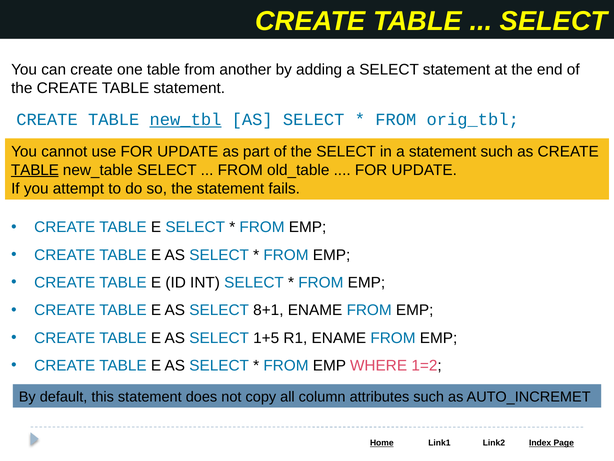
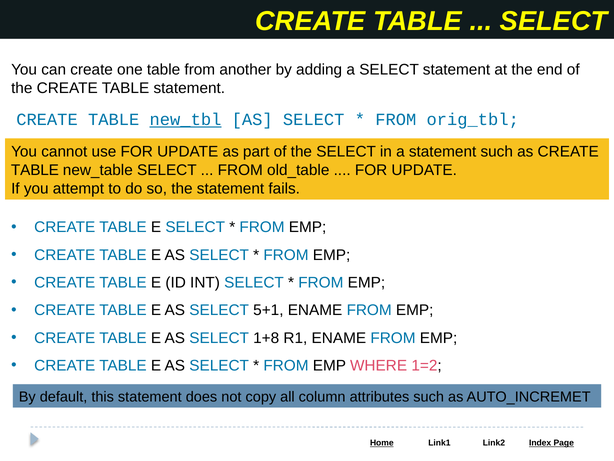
TABLE underline: present -> none (35, 170)
8+1: 8+1 -> 5+1 (268, 310)
1+5: 1+5 -> 1+8 (266, 338)
